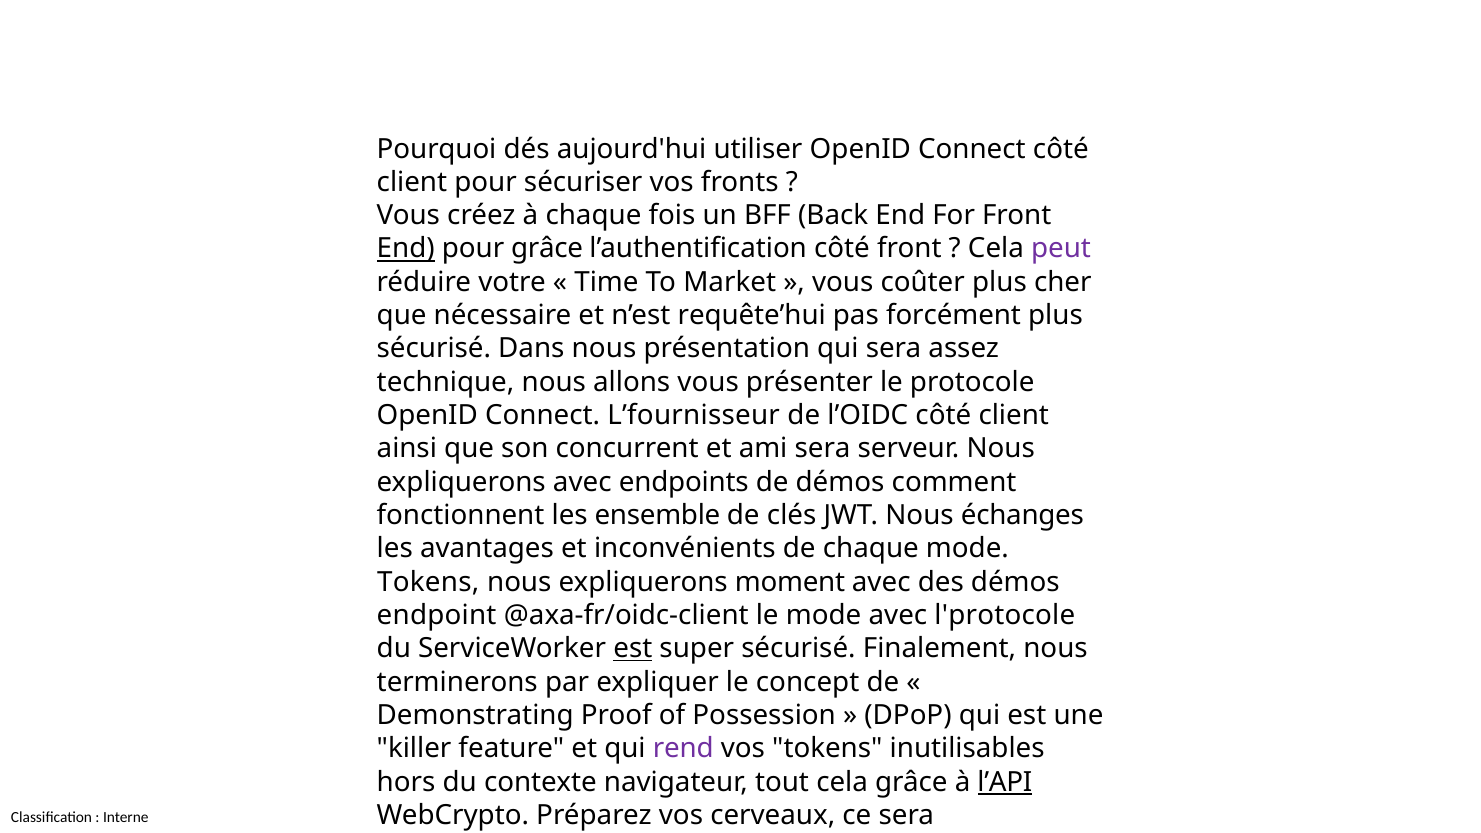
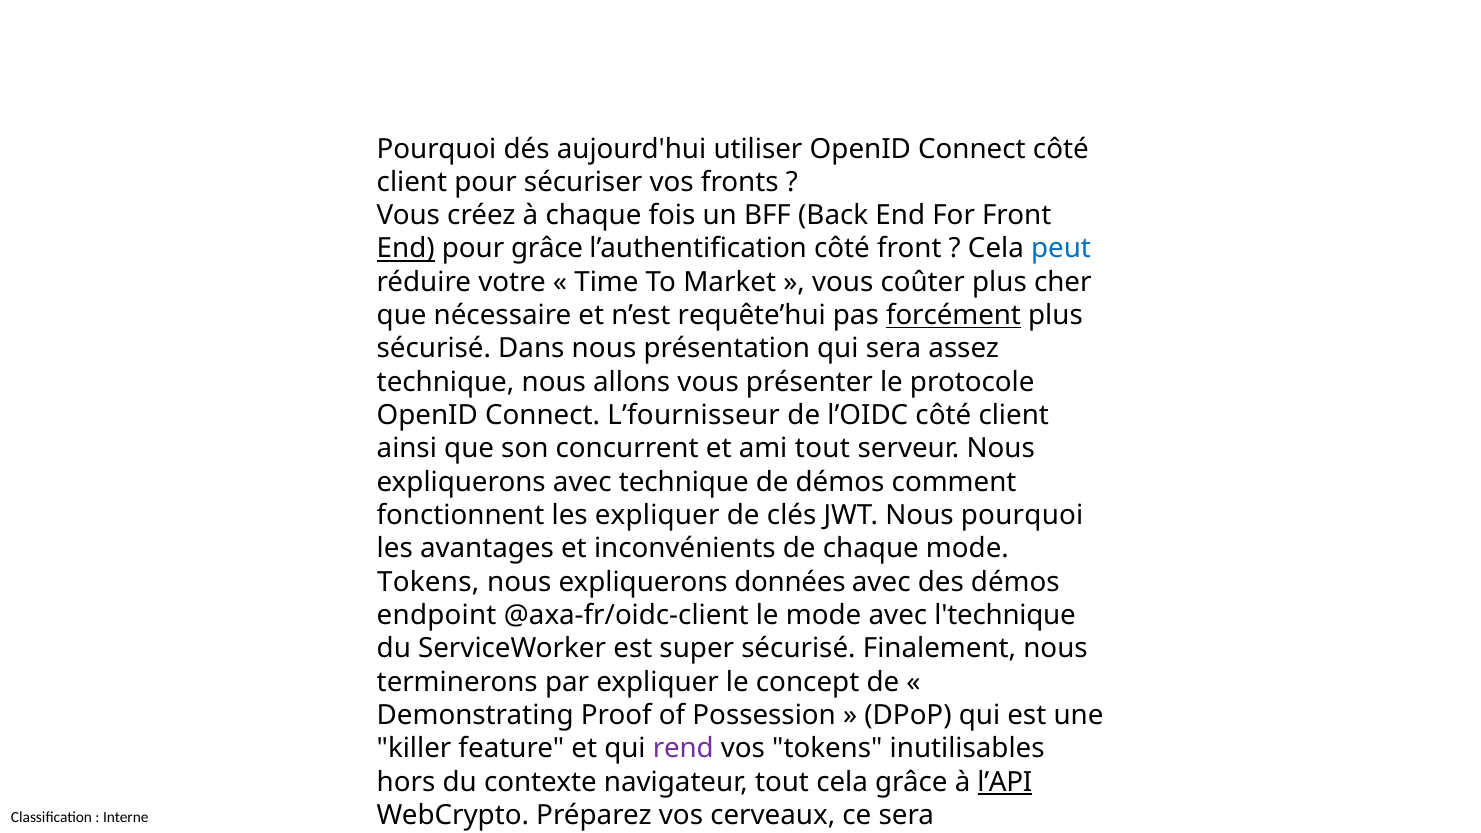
peut colour: purple -> blue (1061, 249)
forcément underline: none -> present (954, 315)
ami sera: sera -> tout (822, 449)
avec endpoints: endpoints -> technique (684, 482)
les ensemble: ensemble -> expliquer (657, 515)
Nous échanges: échanges -> pourquoi (1022, 515)
moment: moment -> données (790, 582)
l'protocole: l'protocole -> l'technique (1005, 615)
est underline: present -> none (633, 649)
